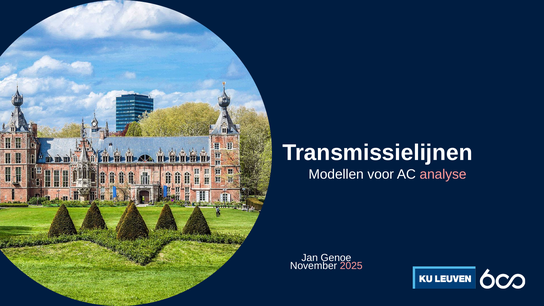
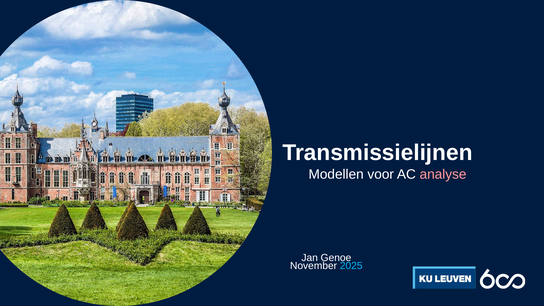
2025 colour: pink -> light blue (351, 266)
